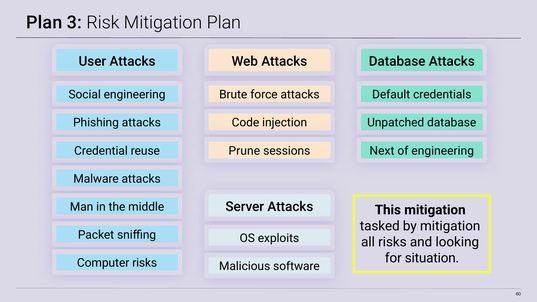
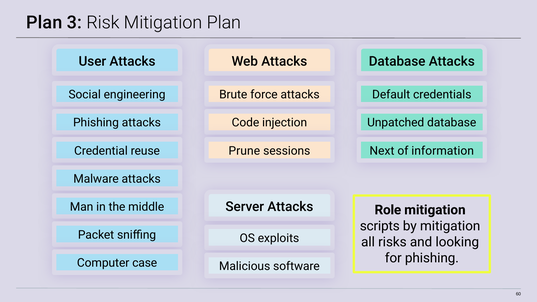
of engineering: engineering -> information (443, 151)
This: This -> Role (388, 210)
tasked: tasked -> scripts (380, 226)
for situation: situation -> phishing (432, 258)
Computer risks: risks -> case (145, 263)
